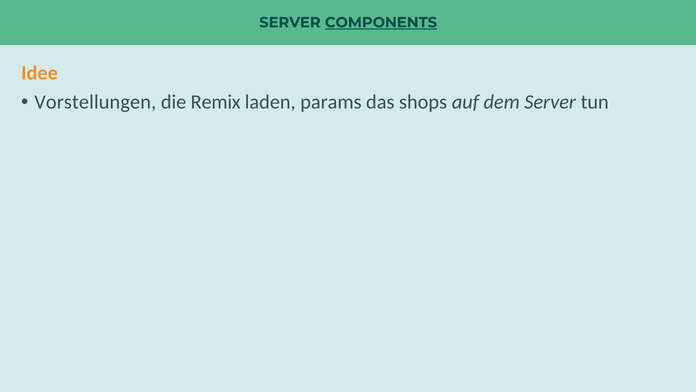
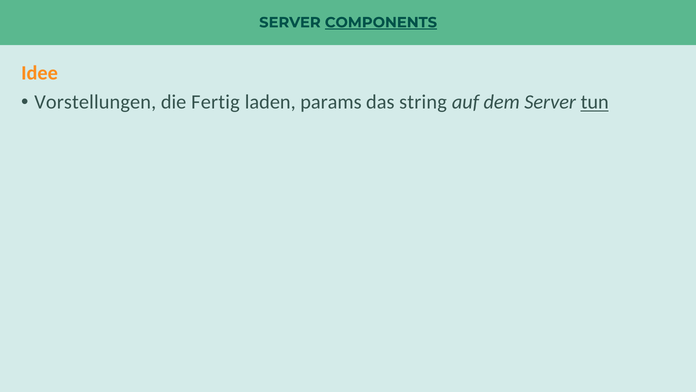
Remix: Remix -> Fertig (215, 102)
shops: shops -> string (423, 102)
tun underline: none -> present (595, 102)
